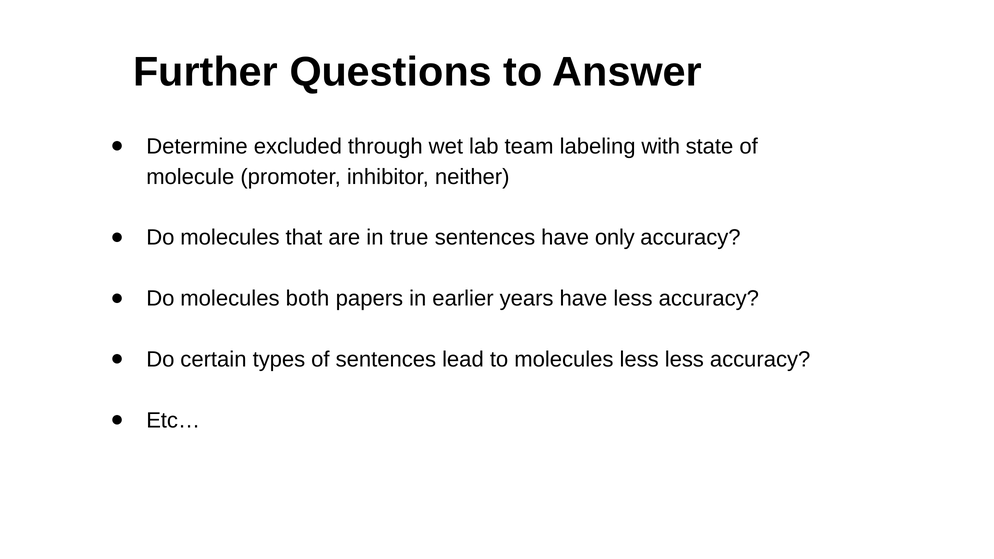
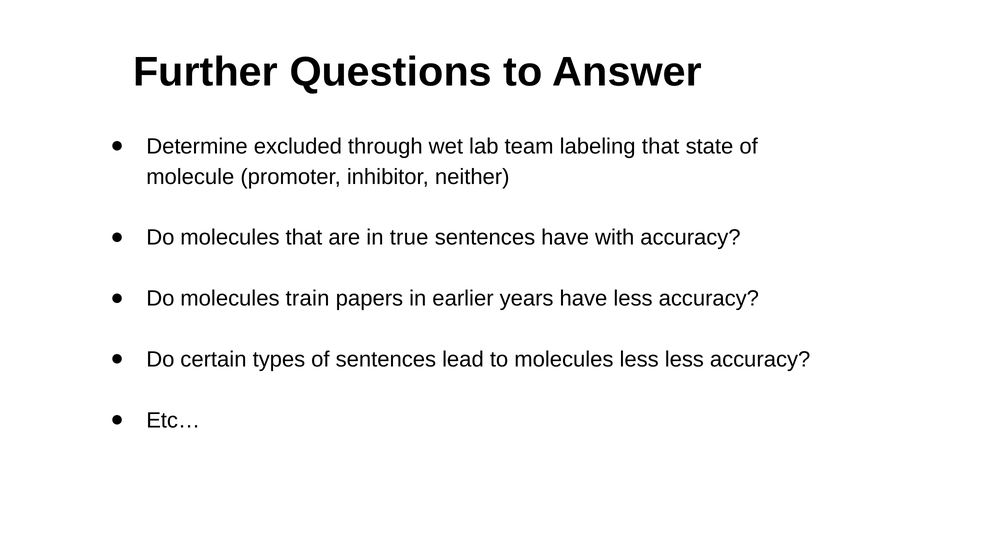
labeling with: with -> that (661, 146)
only: only -> with (615, 238)
both: both -> train (308, 299)
